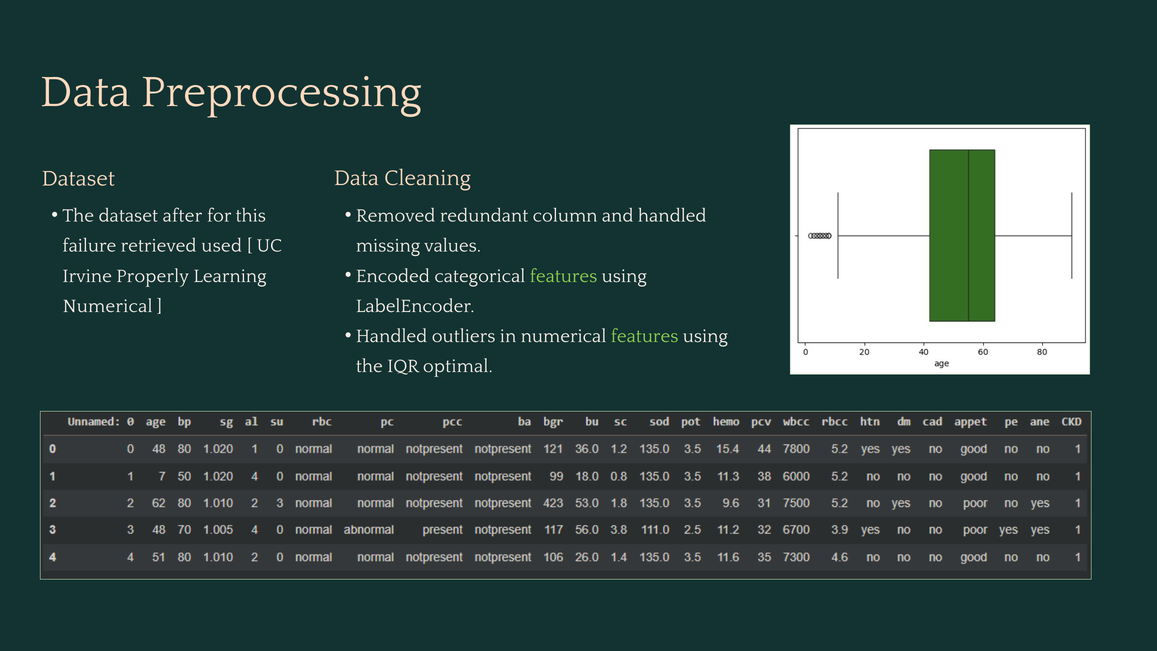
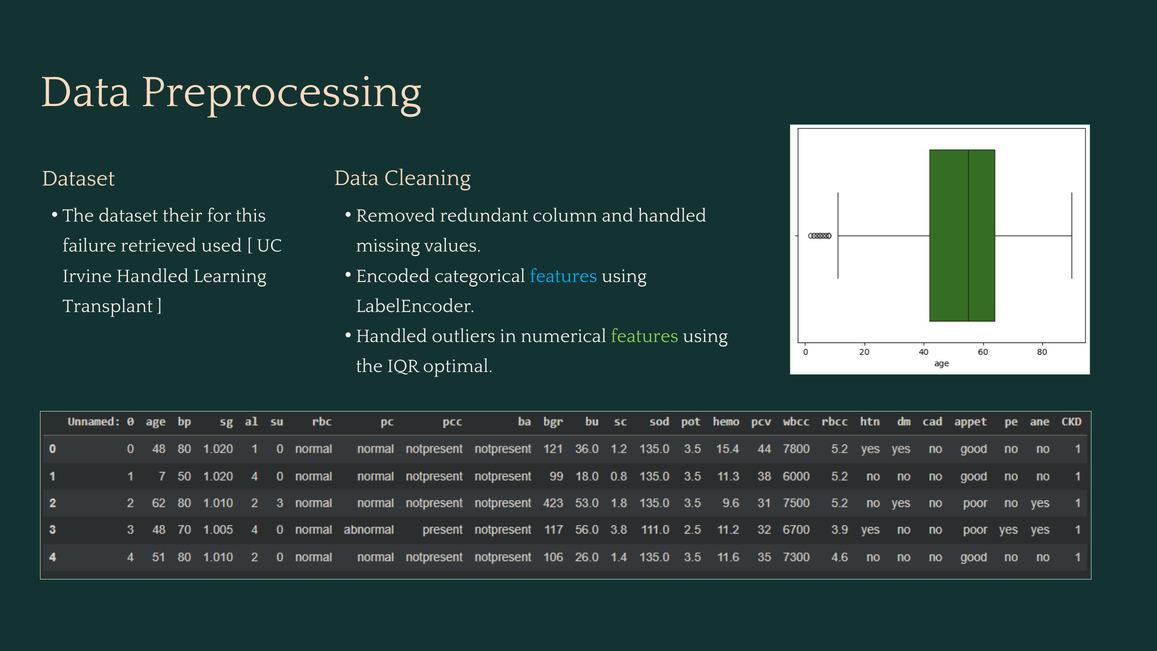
after: after -> their (183, 216)
features colour: light green -> light blue (564, 276)
Irvine Properly: Properly -> Handled (153, 276)
Numerical: Numerical -> Transplant (108, 306)
